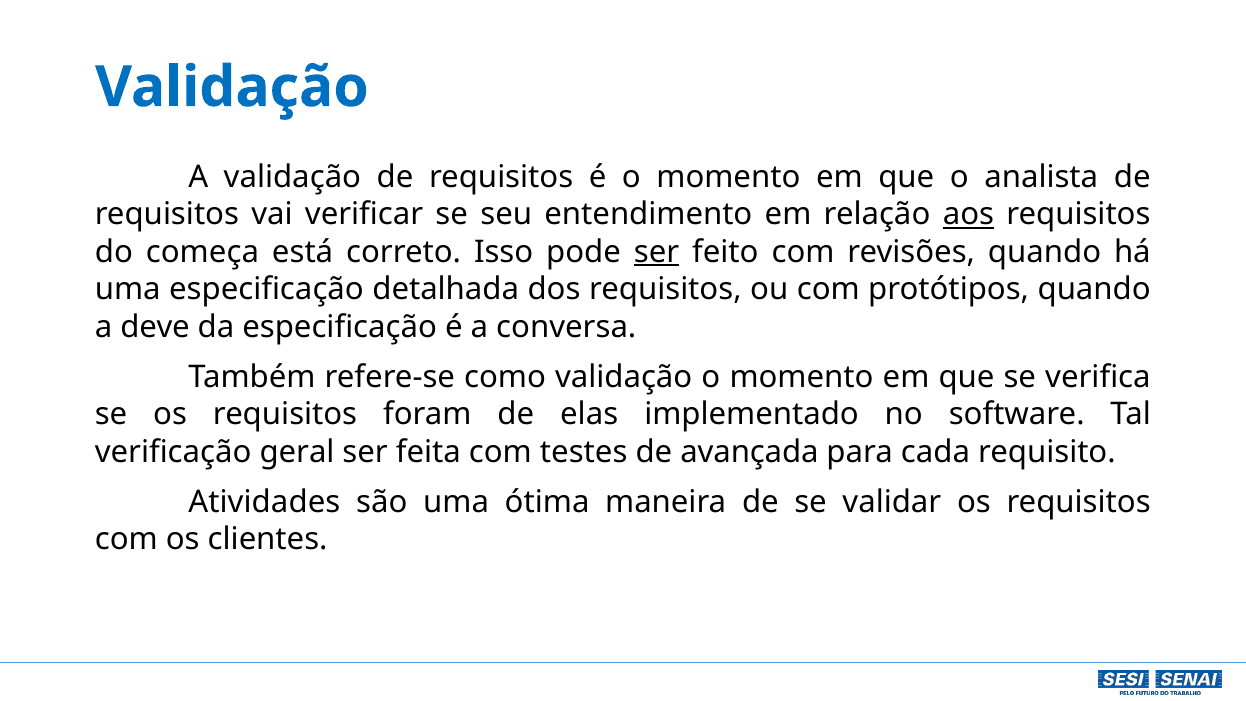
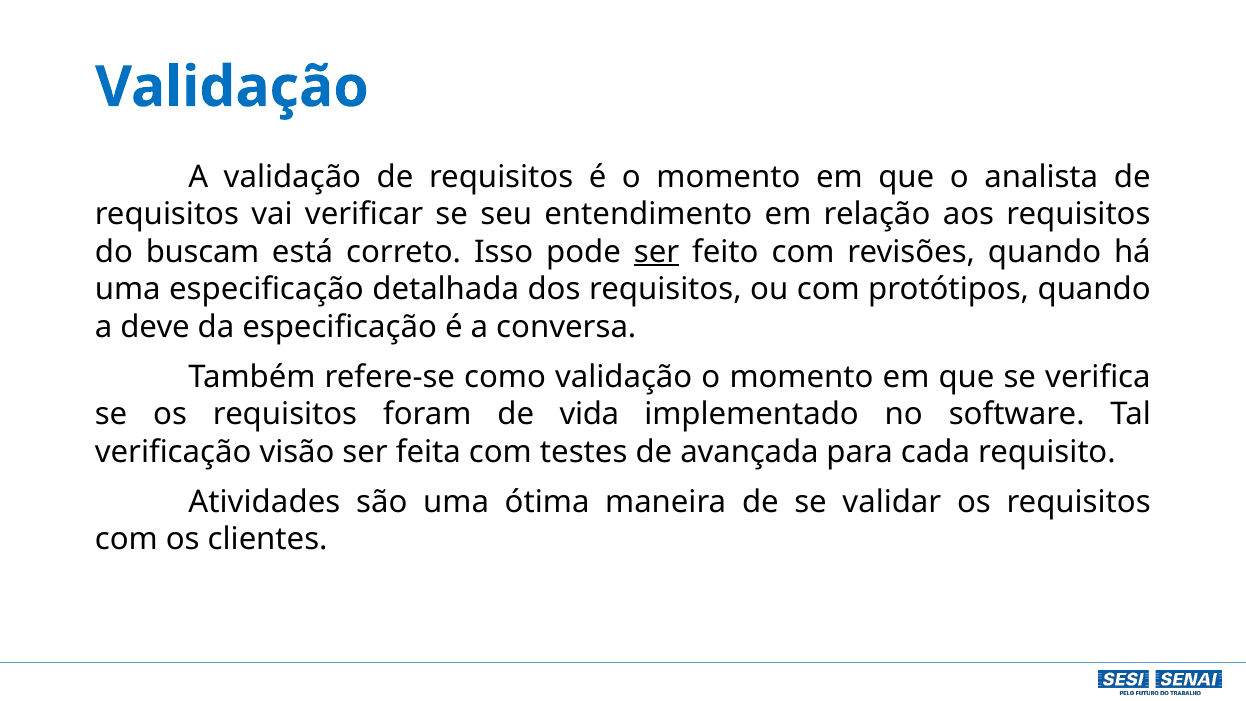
aos underline: present -> none (968, 215)
começa: começa -> buscam (203, 252)
elas: elas -> vida (589, 414)
geral: geral -> visão (297, 452)
